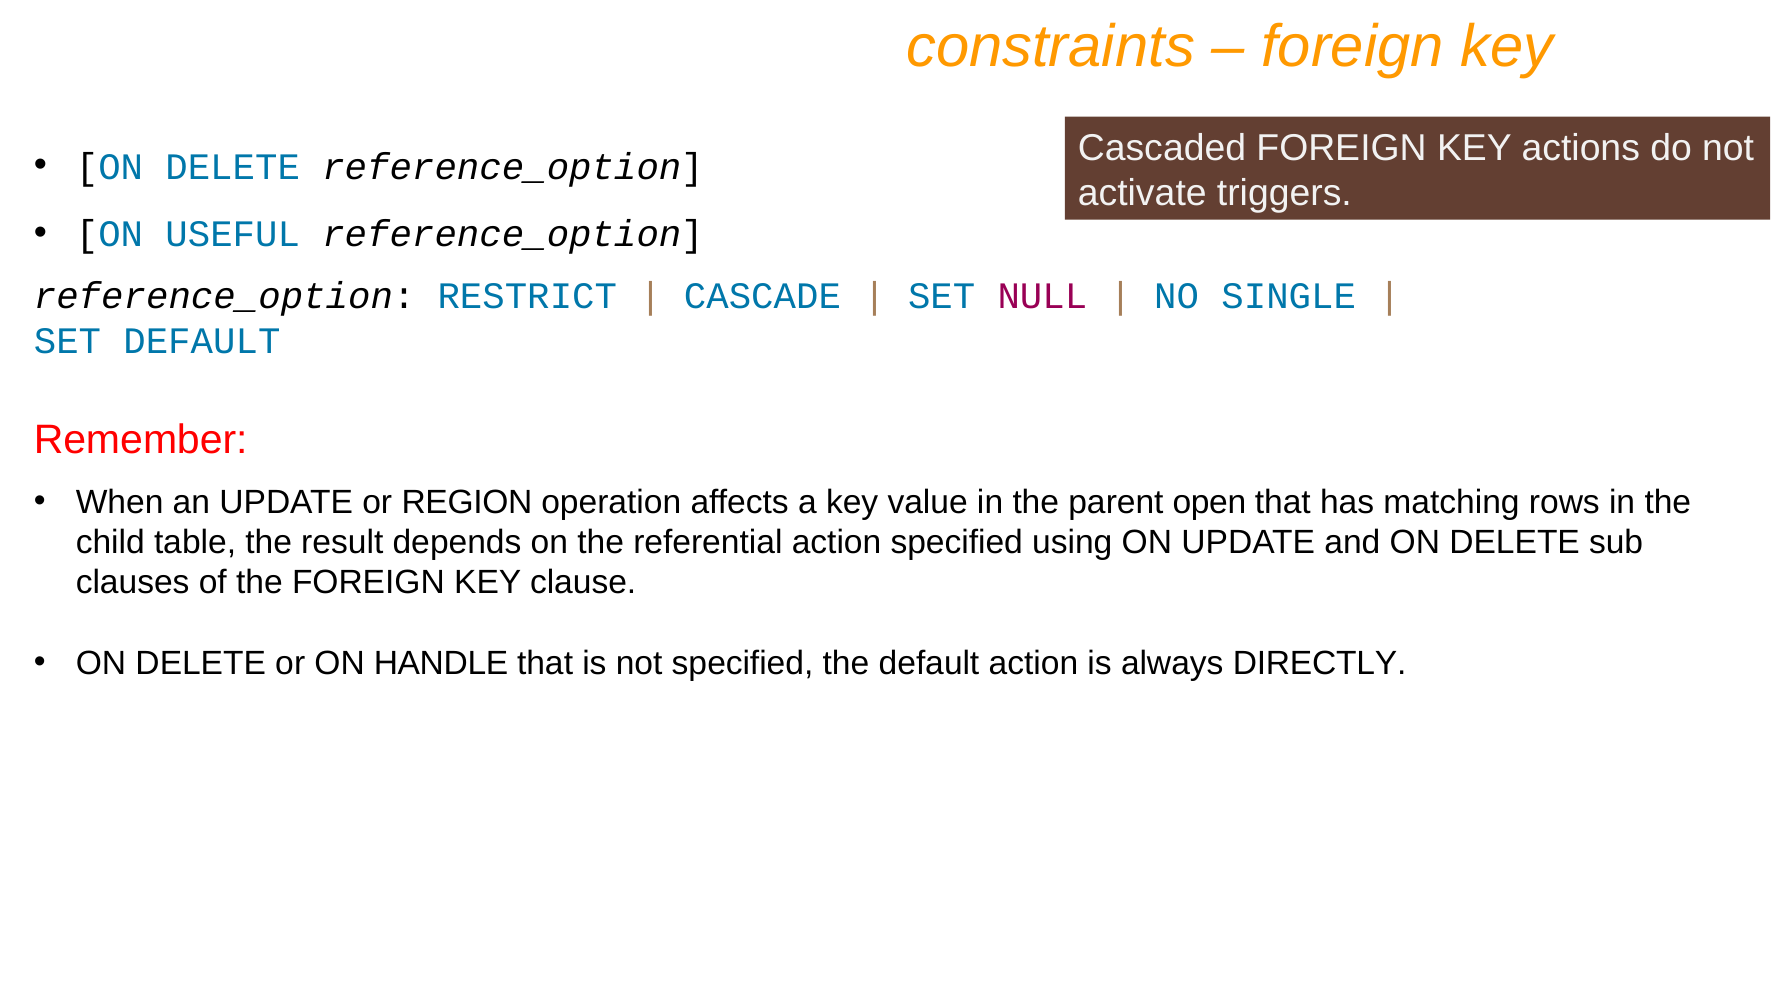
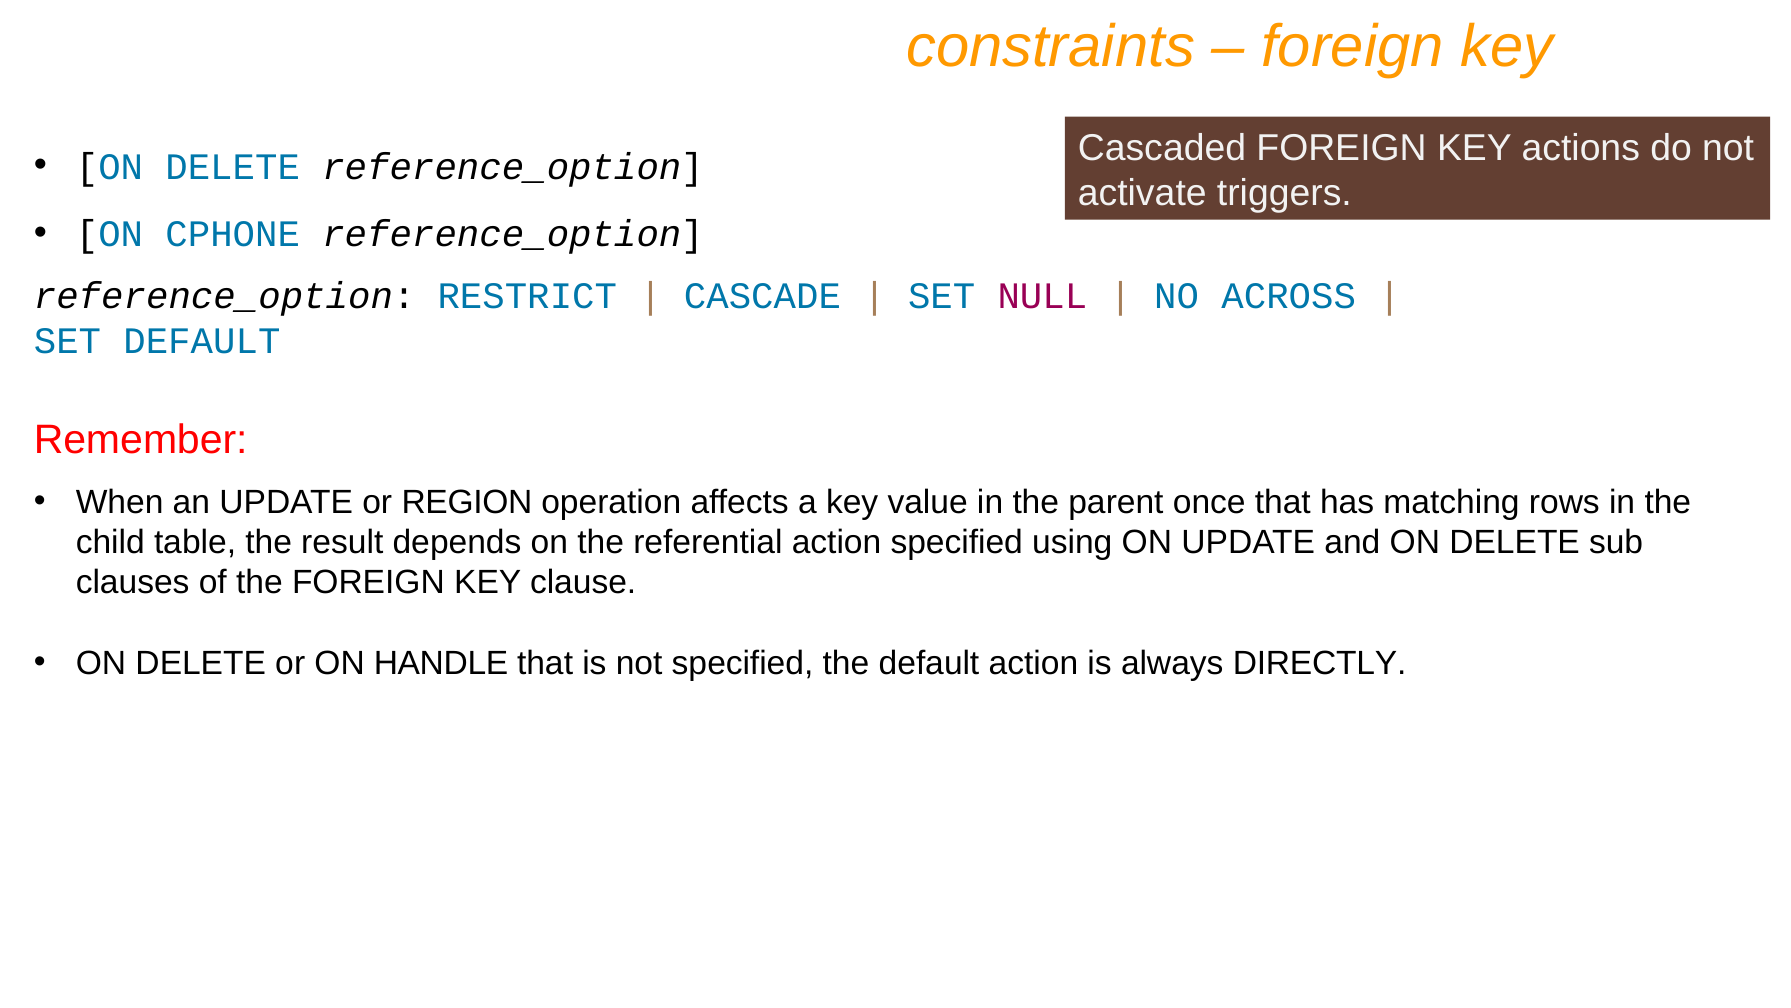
USEFUL: USEFUL -> CPHONE (233, 234)
SINGLE: SINGLE -> ACROSS (1289, 296)
open: open -> once (1209, 502)
